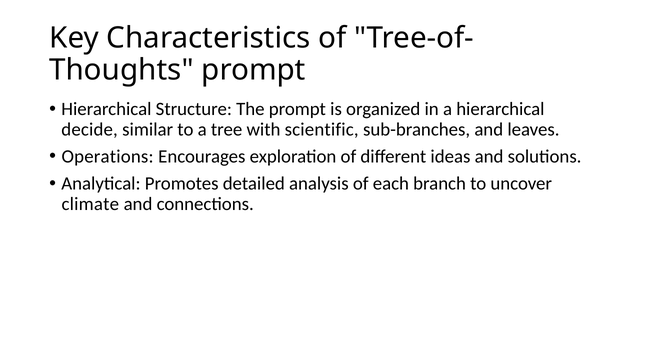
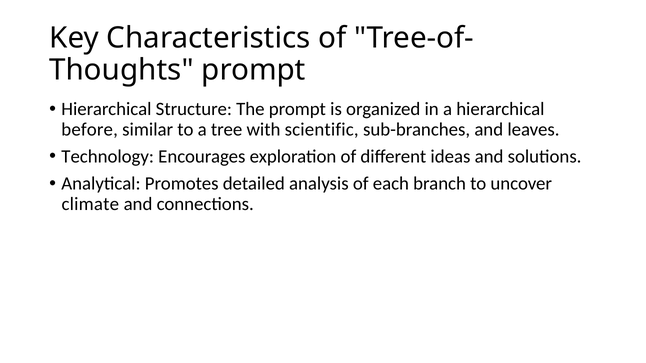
decide: decide -> before (90, 130)
Operations: Operations -> Technology (108, 157)
